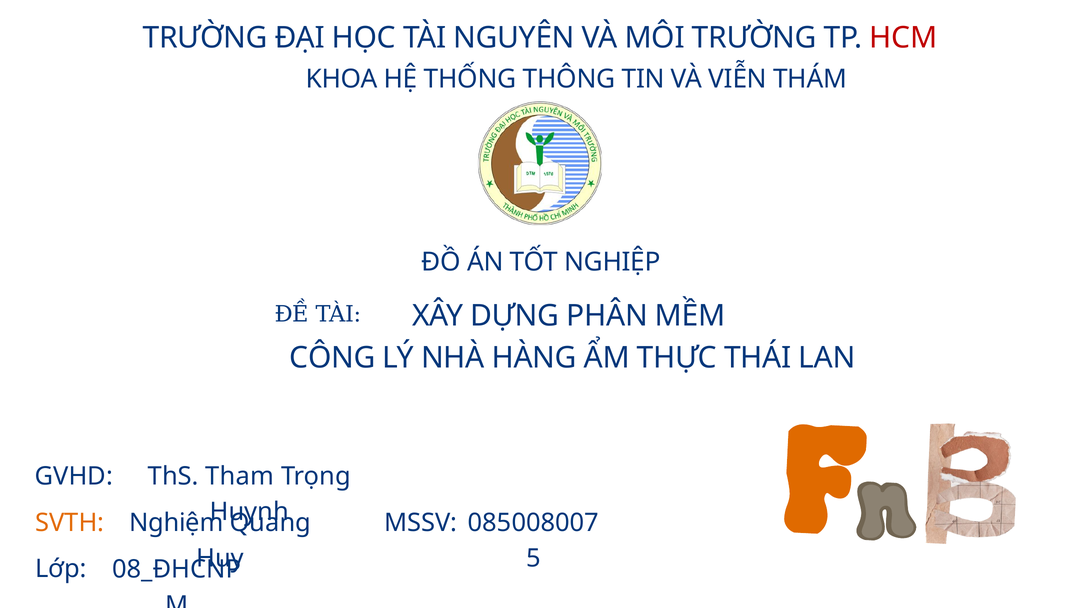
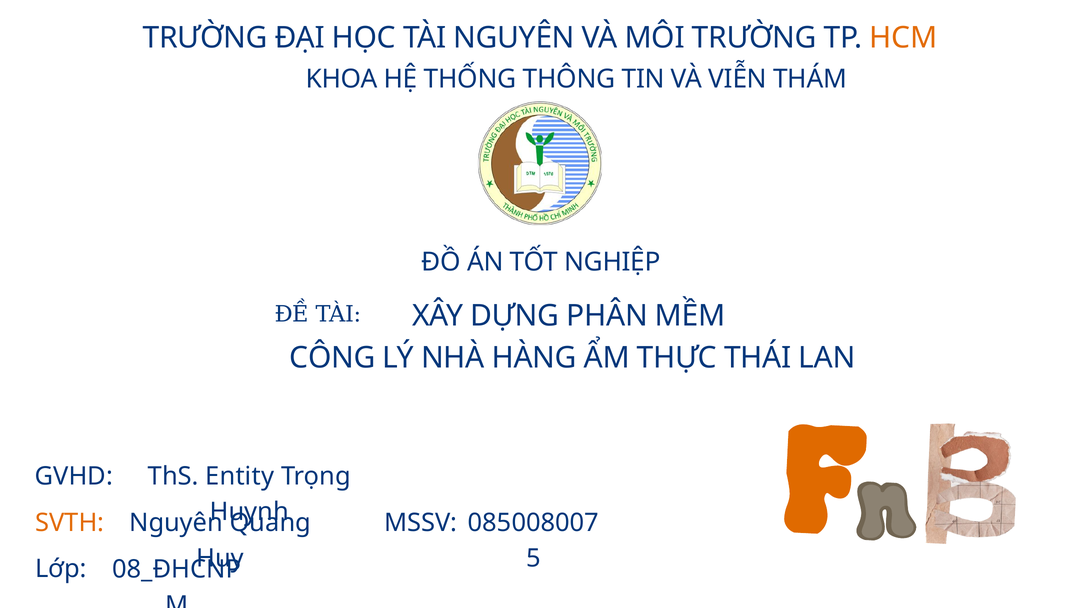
HCM colour: red -> orange (903, 38)
Tham: Tham -> Entity (240, 476)
Nghiệm: Nghiệm -> Nguyên (176, 522)
